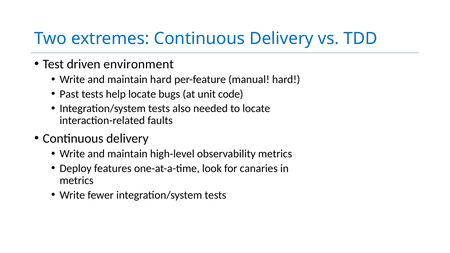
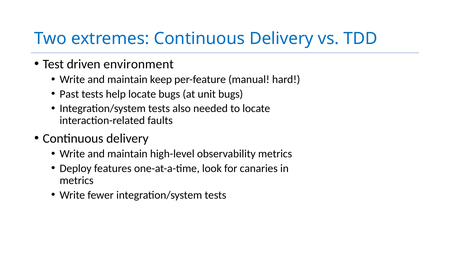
maintain hard: hard -> keep (161, 80)
unit code: code -> bugs (231, 94)
